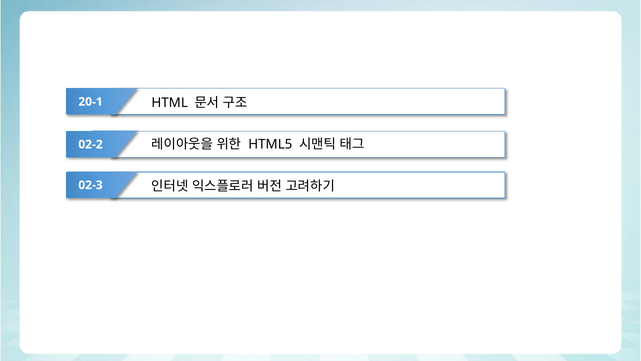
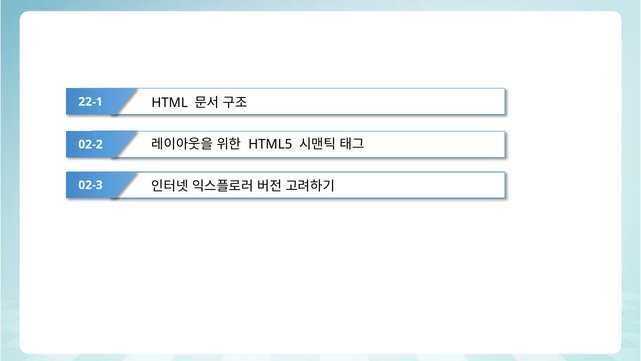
20-1: 20-1 -> 22-1 (91, 102)
